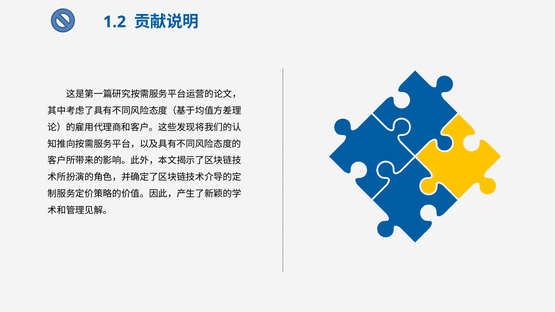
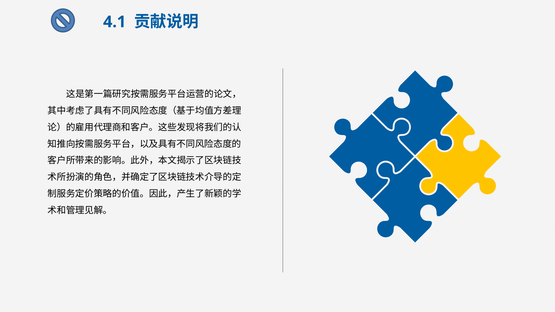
1.2: 1.2 -> 4.1 (115, 22)
